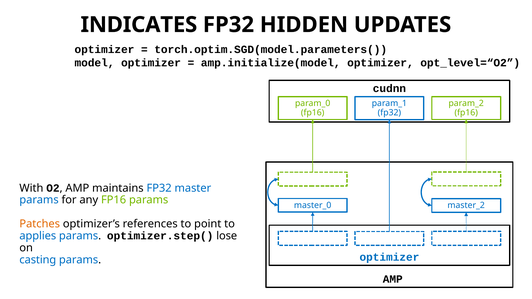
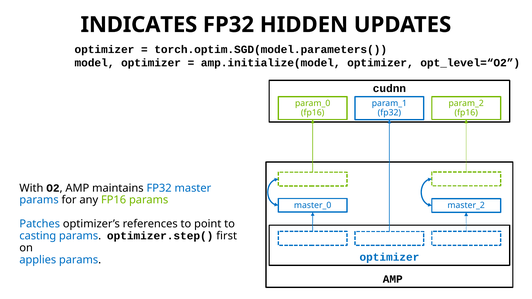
Patches colour: orange -> blue (40, 224)
applies: applies -> casting (38, 236)
lose: lose -> first (227, 236)
casting: casting -> applies (38, 260)
